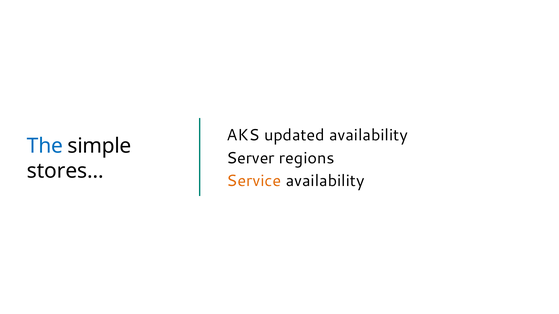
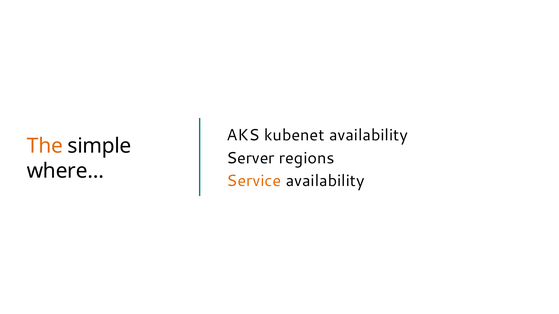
updated: updated -> kubenet (294, 135)
The colour: blue -> orange (45, 146)
stores…: stores… -> where… (65, 171)
